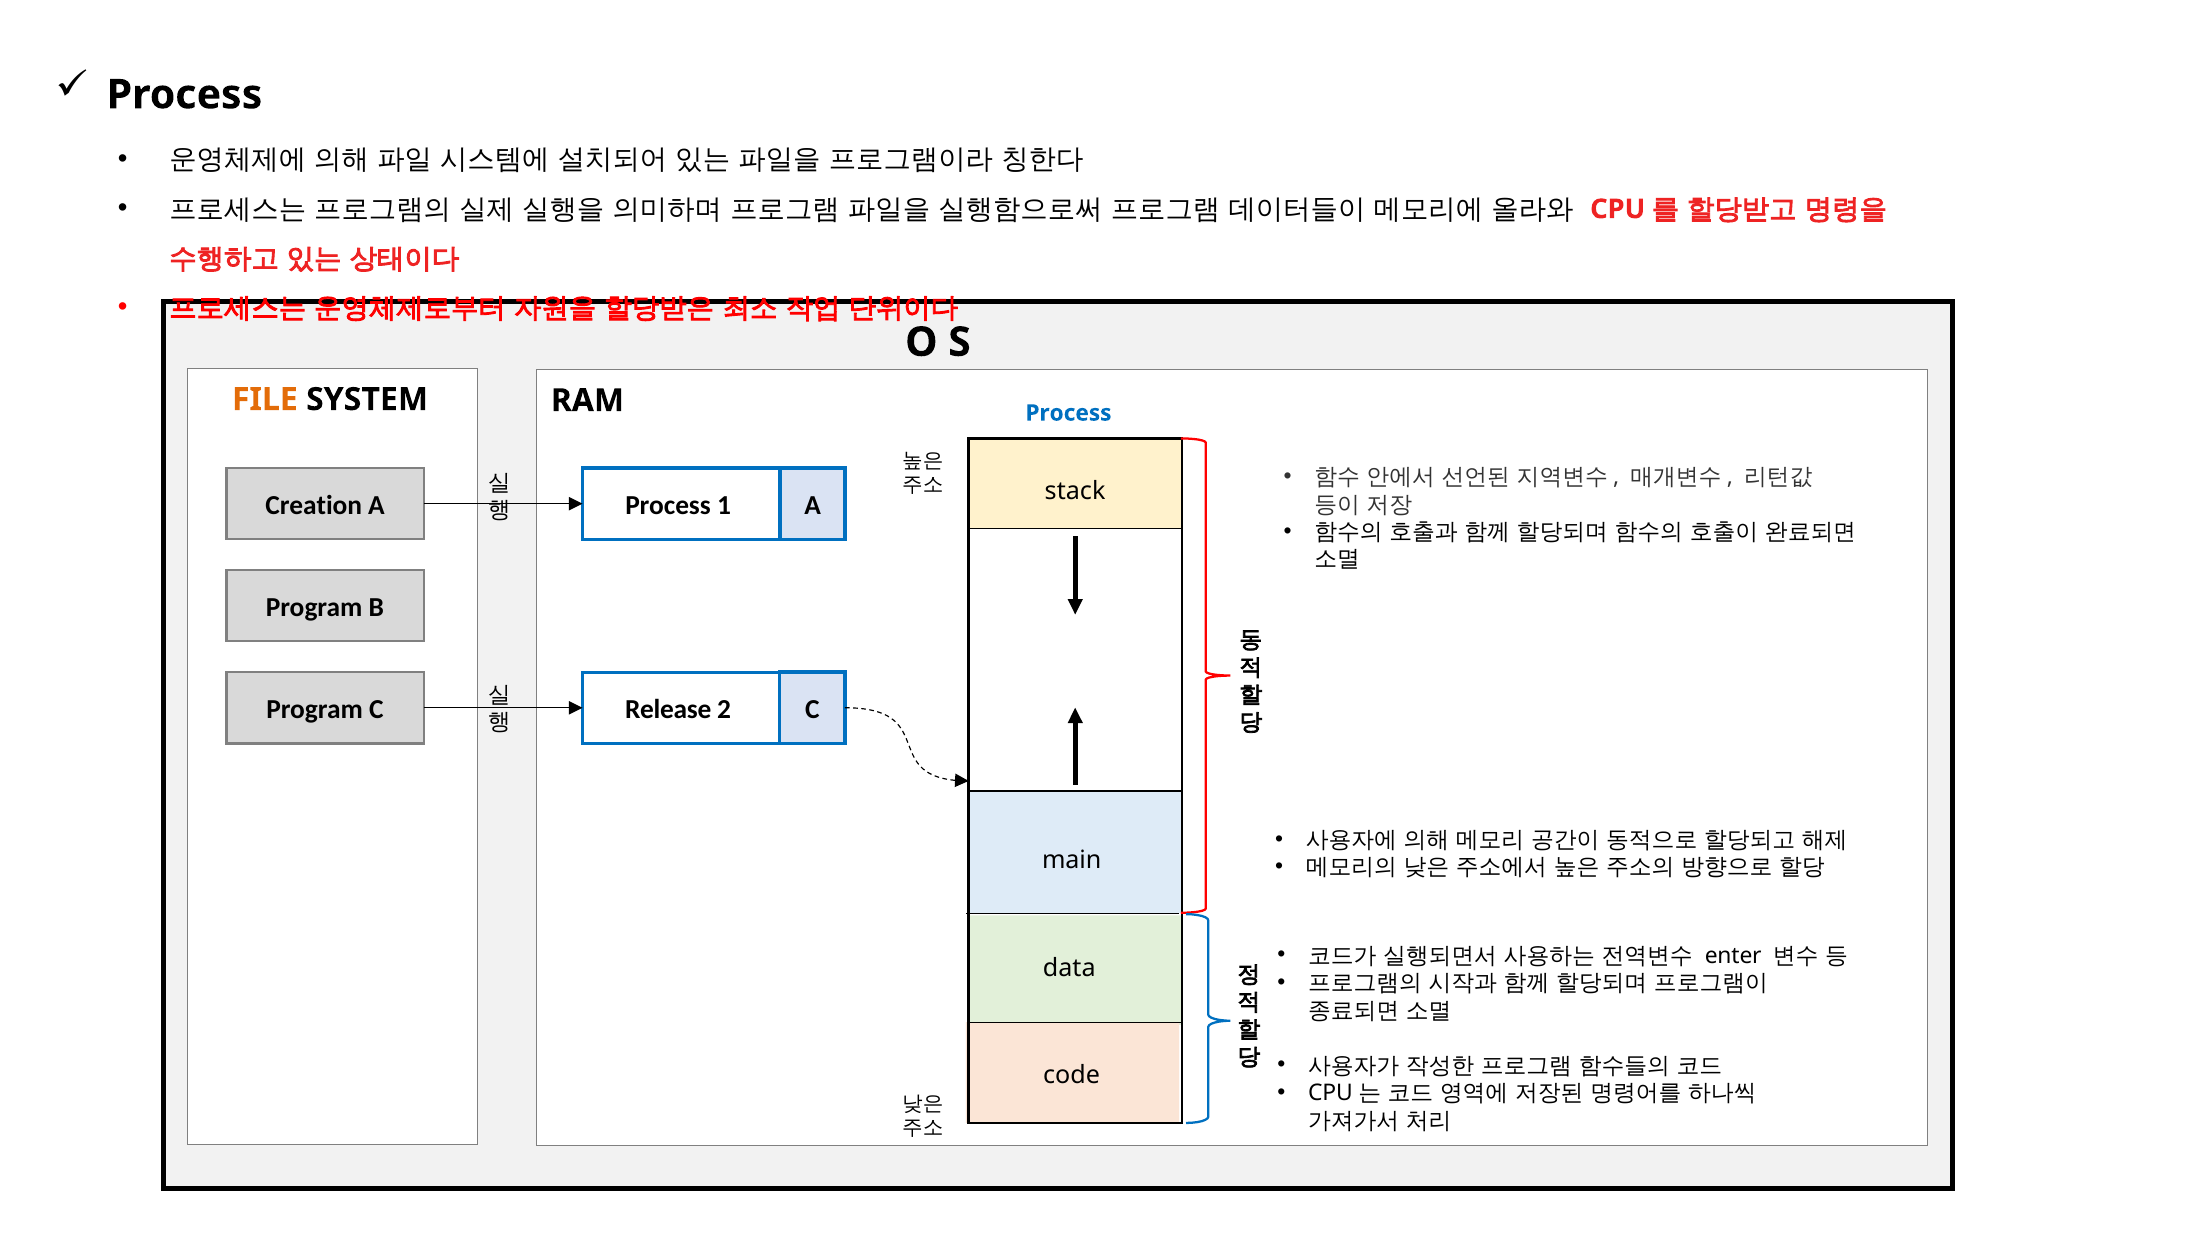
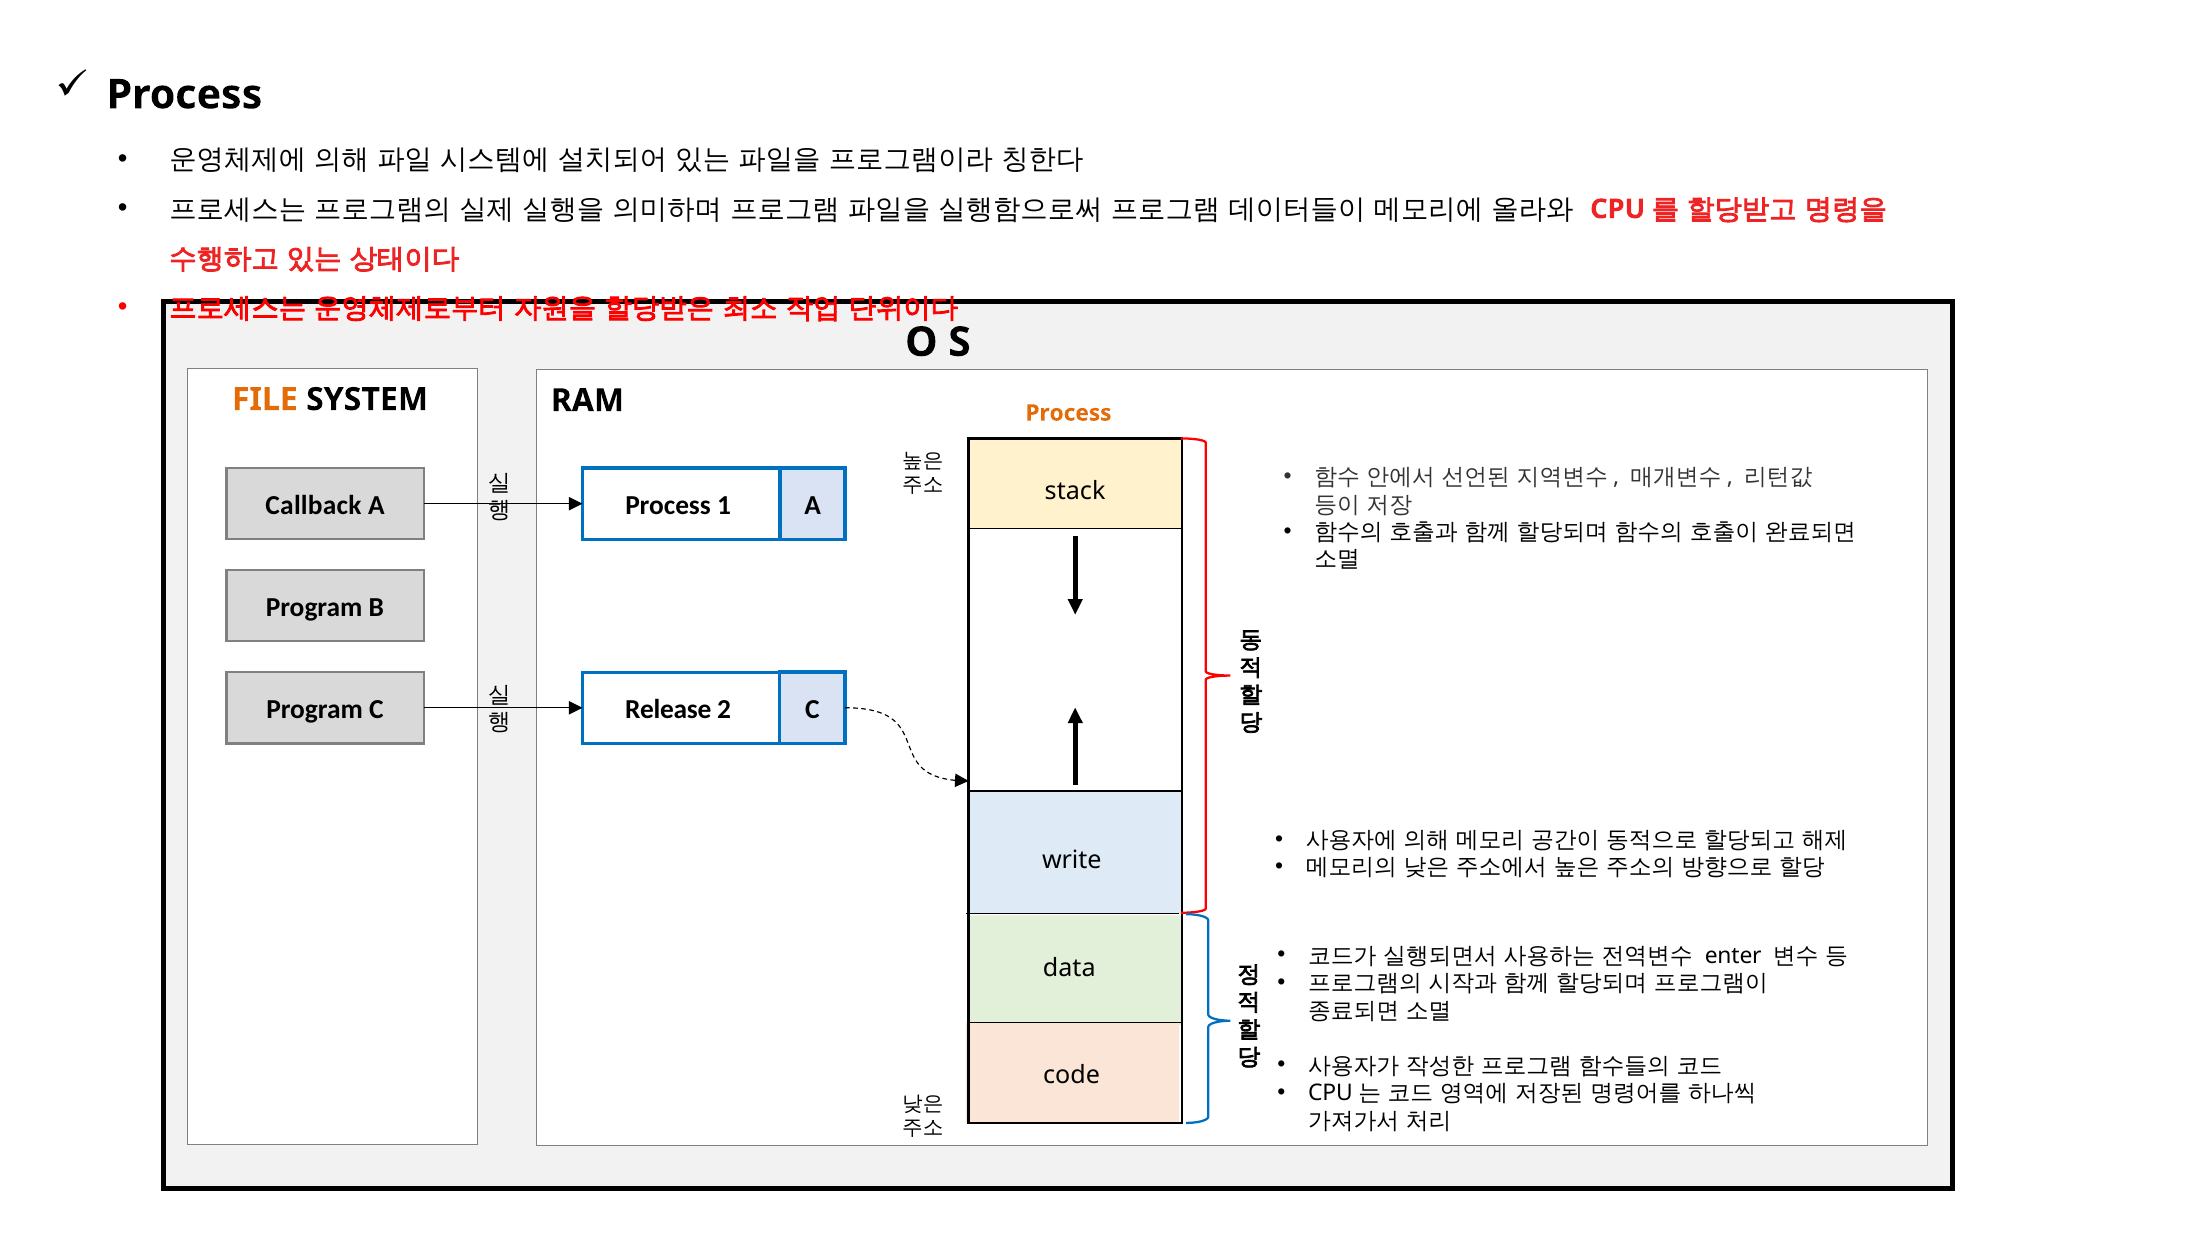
Process colour: blue -> orange (1068, 413)
Creation: Creation -> Callback (314, 505)
main: main -> write (1072, 860)
